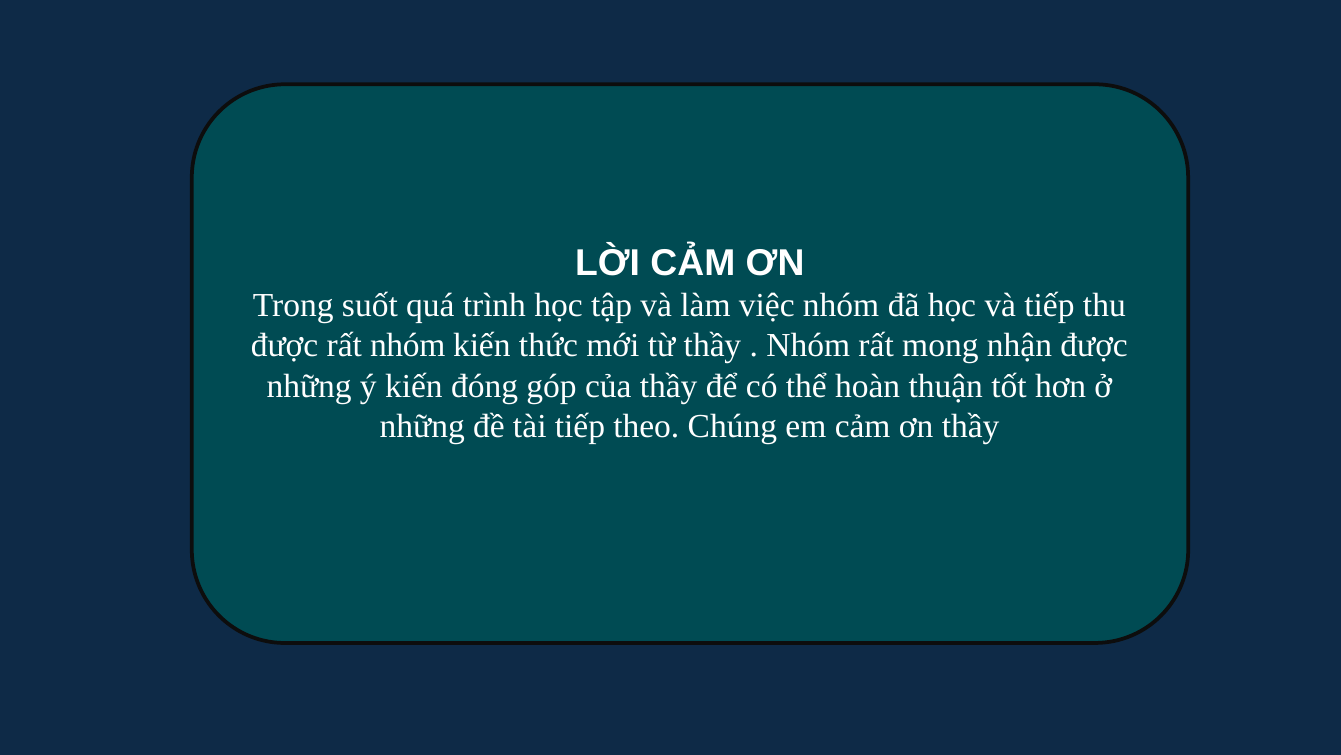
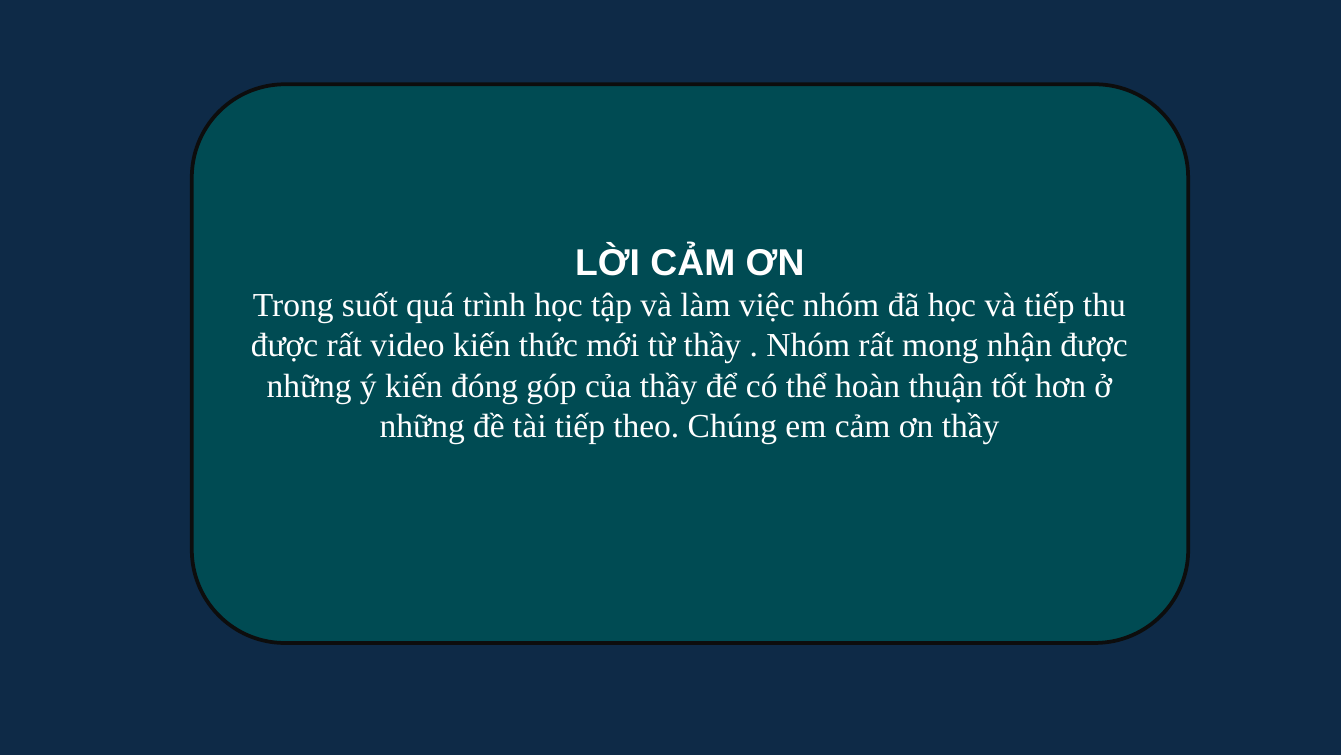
rất nhóm: nhóm -> video (408, 346)
